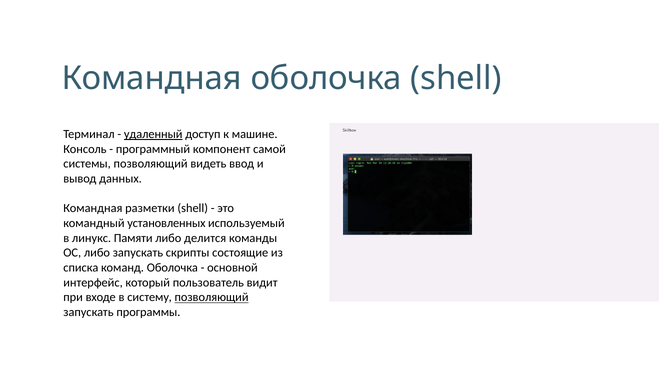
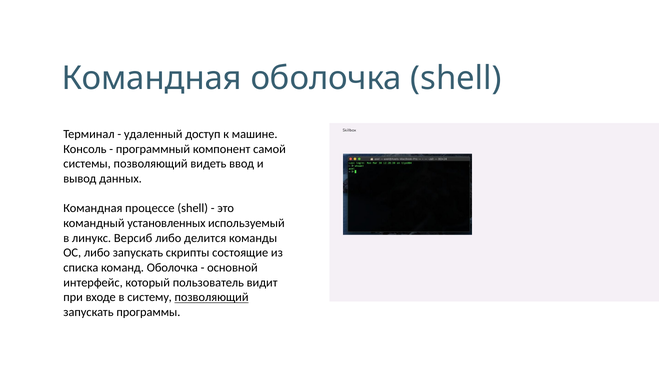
удаленный underline: present -> none (153, 134)
разметки: разметки -> процессе (150, 208)
Памяти: Памяти -> Версиб (133, 238)
